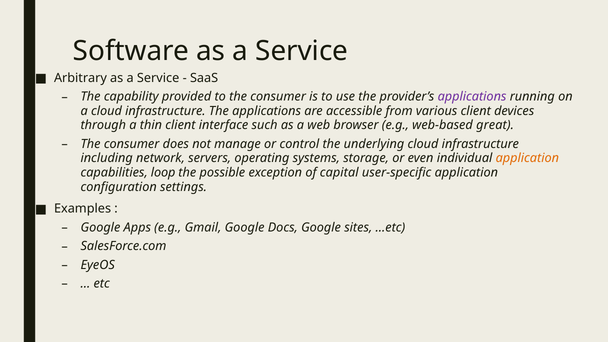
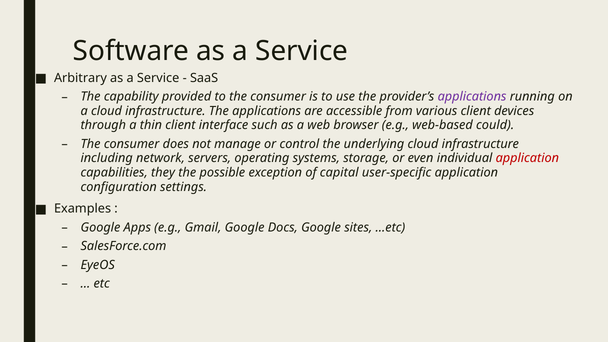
great: great -> could (495, 125)
application colour: orange -> red (527, 158)
loop: loop -> they (163, 173)
